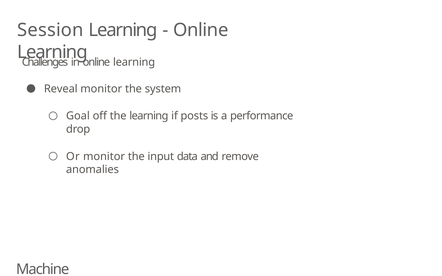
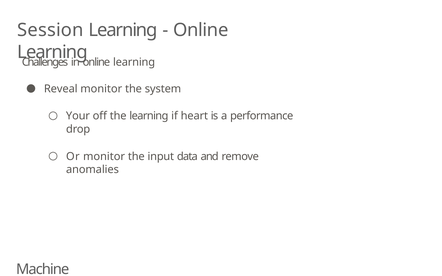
Goal: Goal -> Your (78, 116)
posts: posts -> heart (194, 116)
